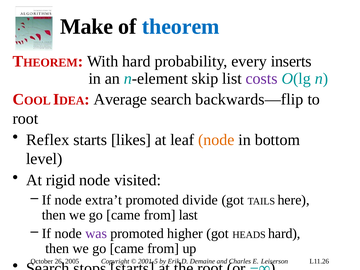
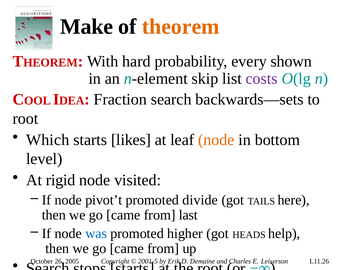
theorem colour: blue -> orange (181, 27)
inserts: inserts -> shown (291, 61)
Average: Average -> Fraction (120, 99)
backwards—flip: backwards—flip -> backwards—sets (250, 99)
Reflex: Reflex -> Which (48, 140)
extra’t: extra’t -> pivot’t (104, 200)
was colour: purple -> blue (96, 234)
HEADS hard: hard -> help (284, 234)
